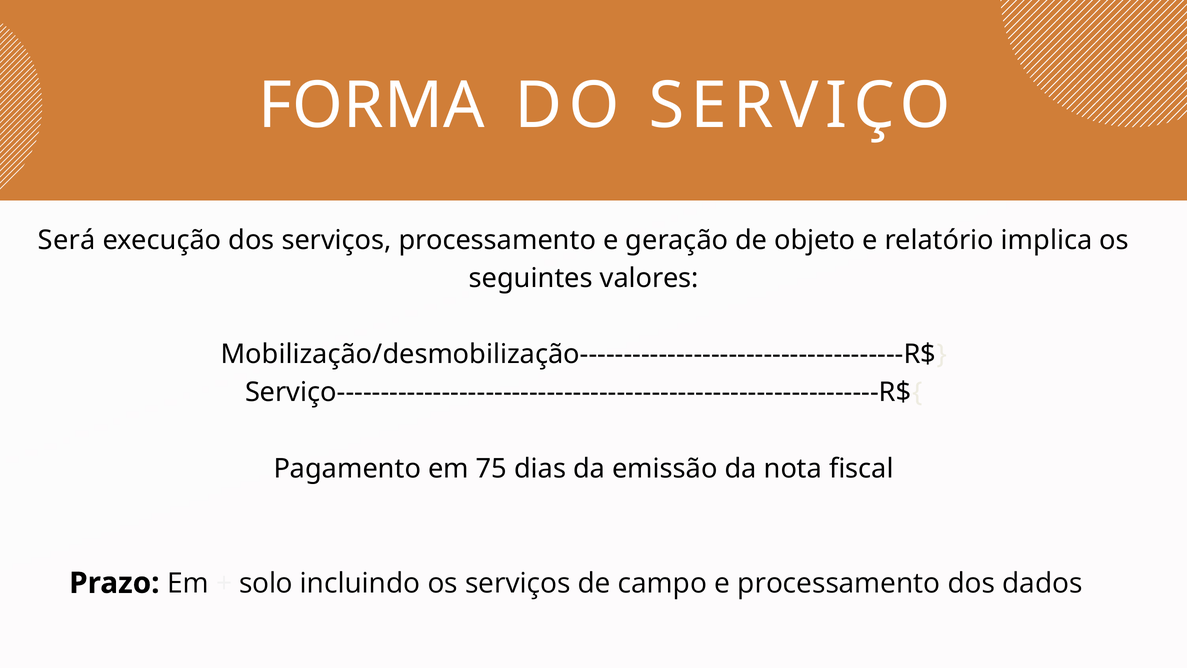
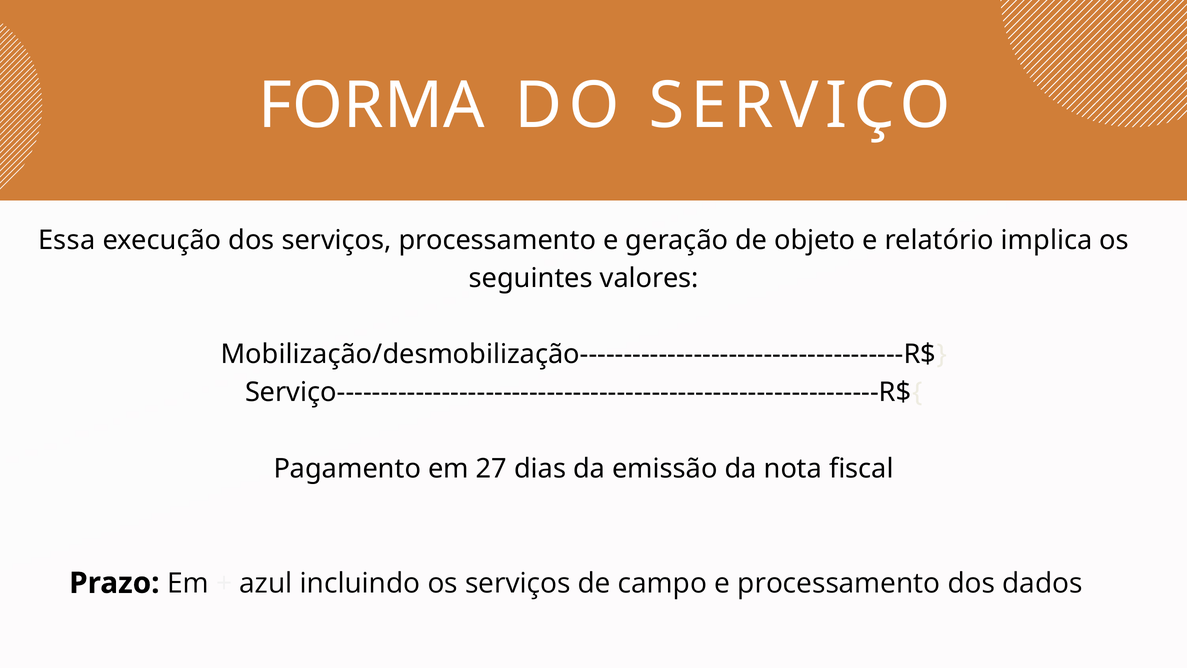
Será: Será -> Essa (67, 240)
75: 75 -> 27 (491, 468)
solo: solo -> azul (266, 583)
